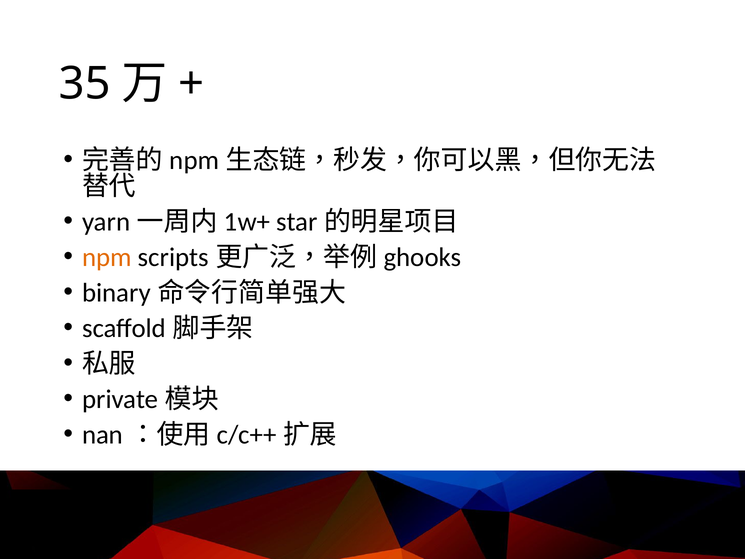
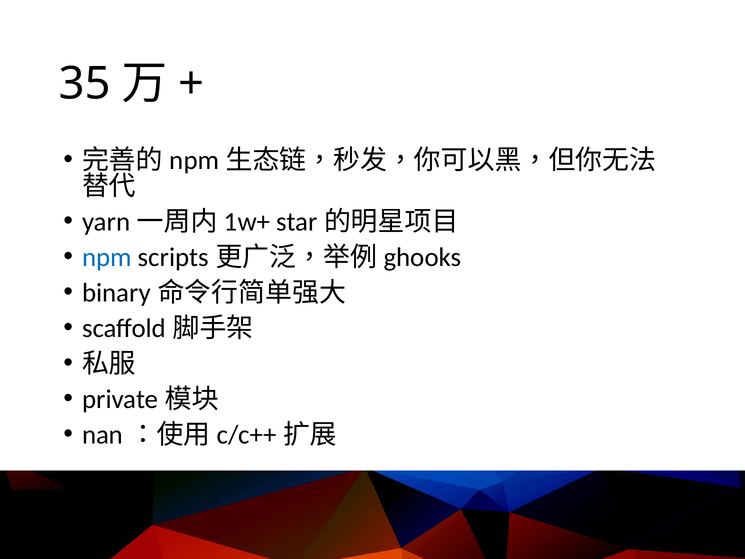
npm colour: orange -> blue (107, 257)
